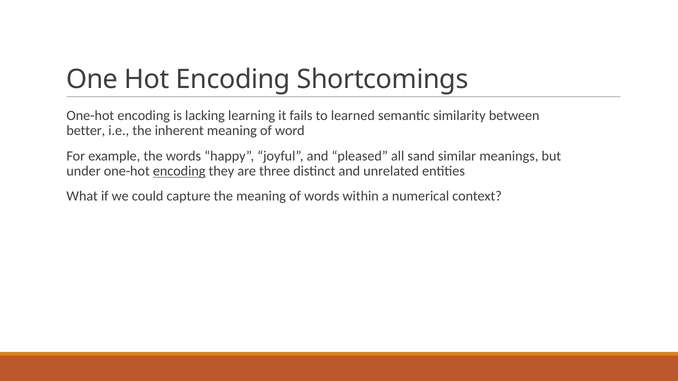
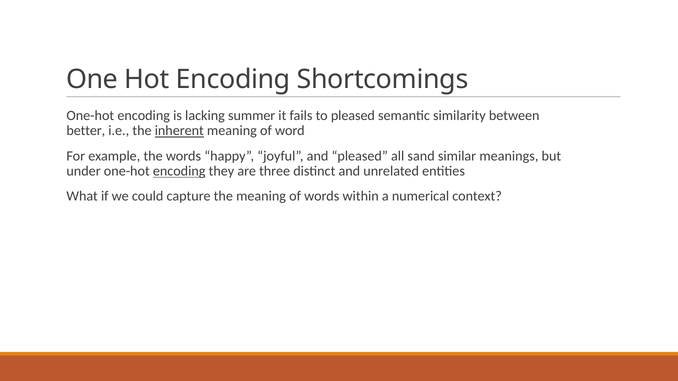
learning: learning -> summer (252, 116)
to learned: learned -> pleased (353, 116)
inherent underline: none -> present (179, 131)
